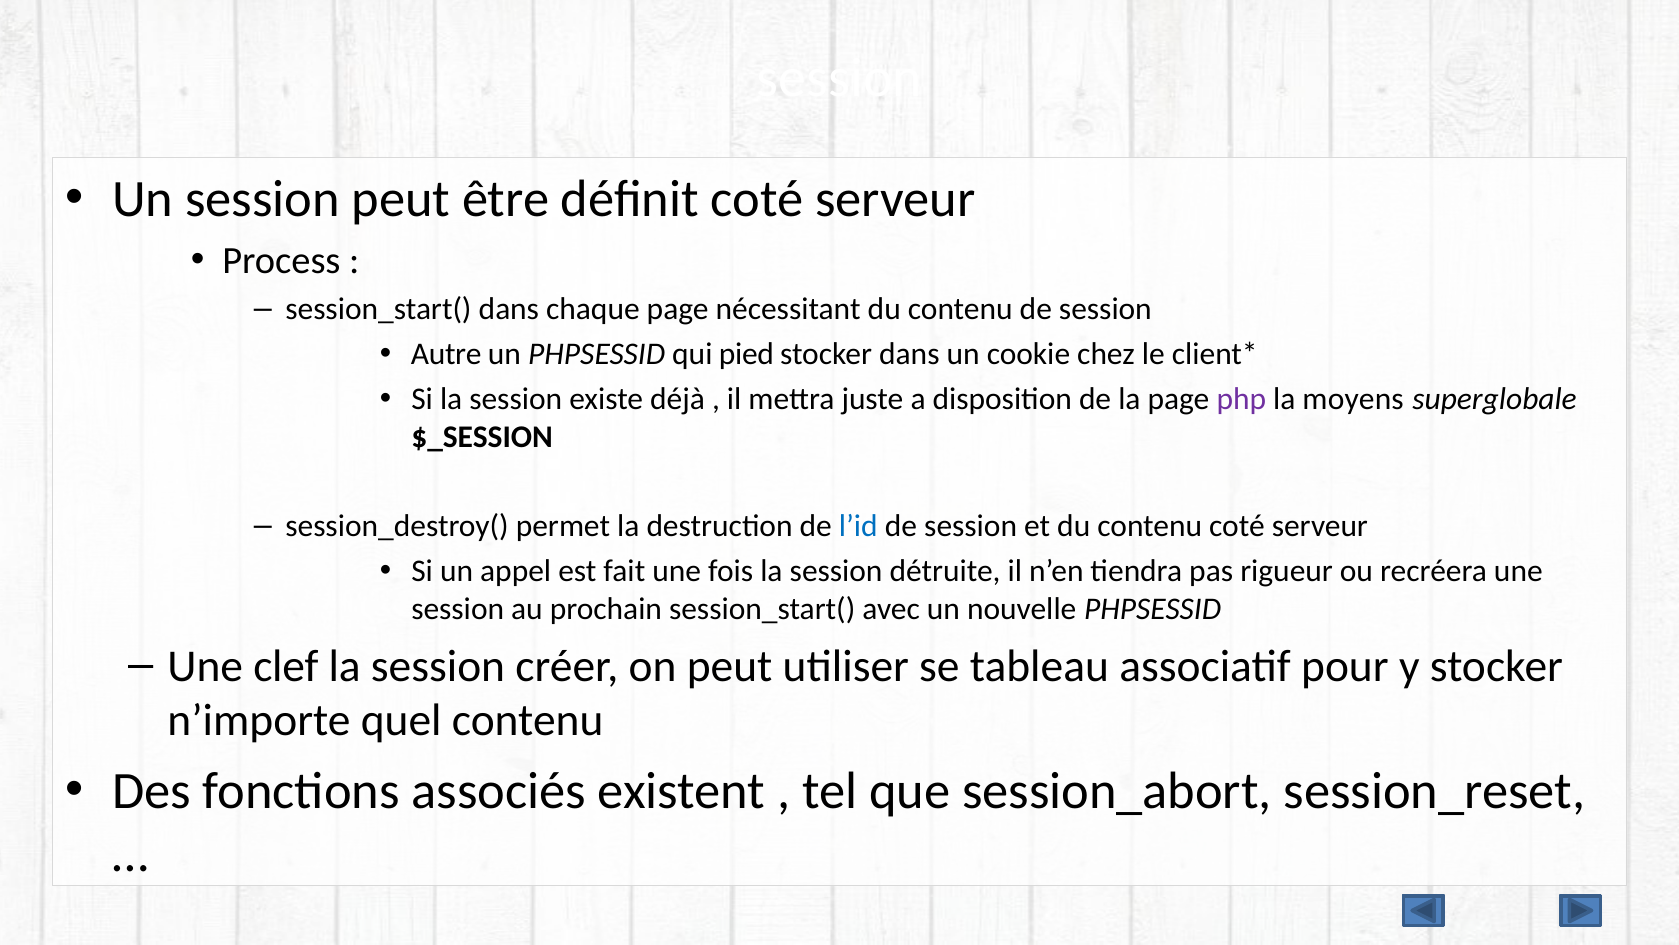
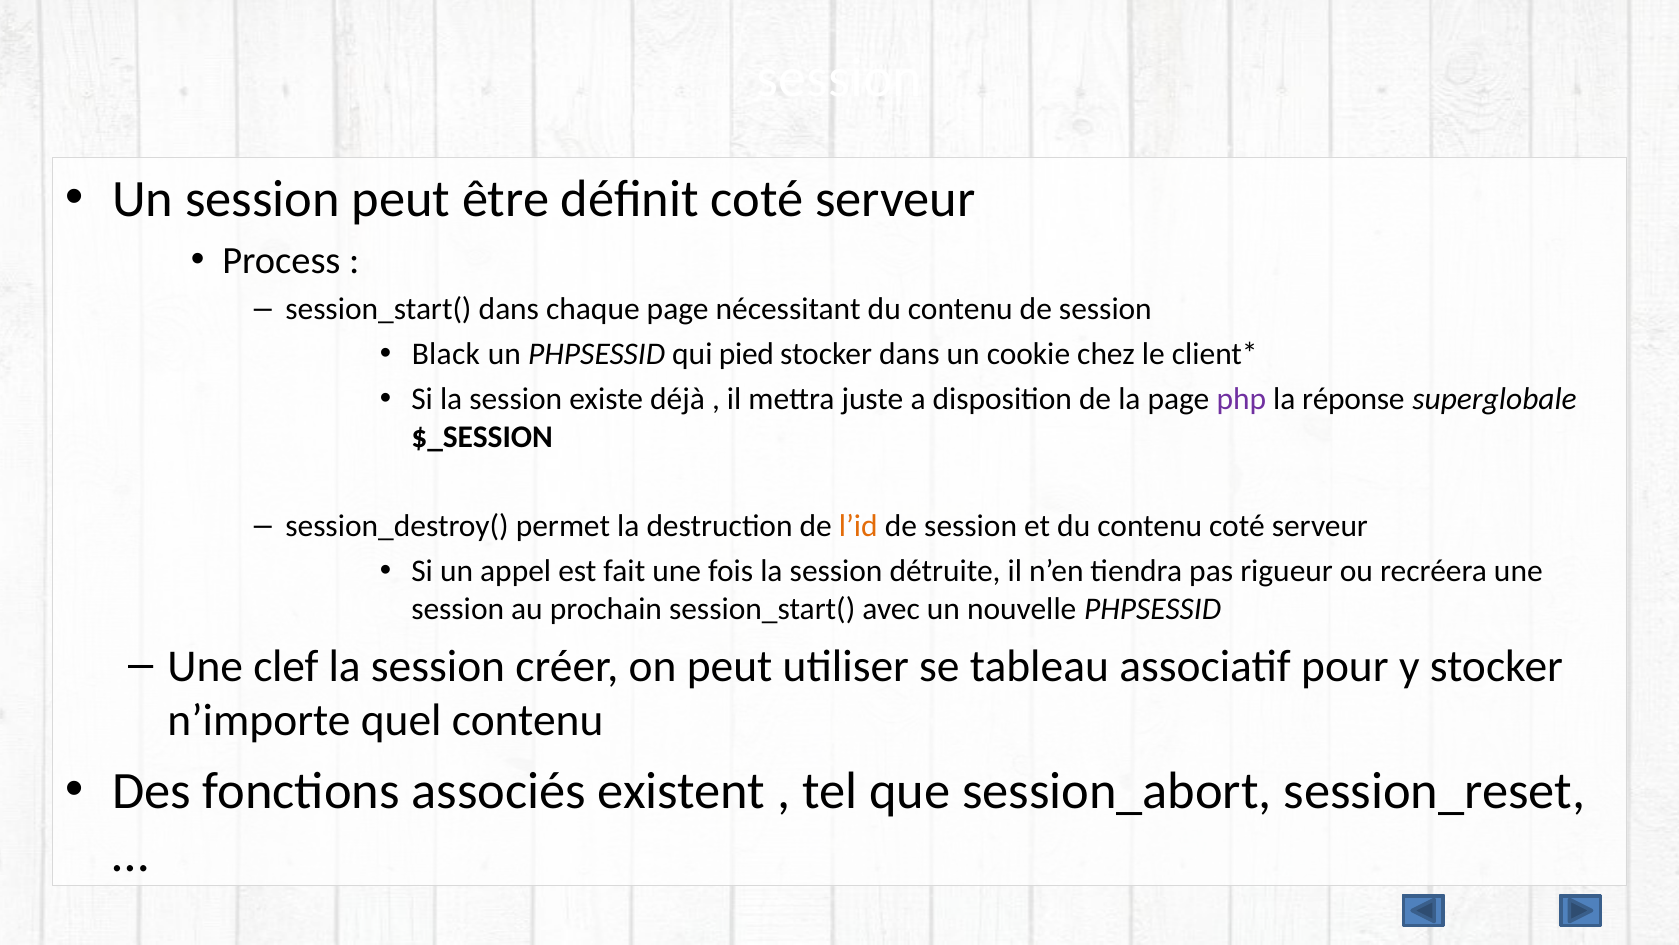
Autre: Autre -> Black (446, 354)
moyens: moyens -> réponse (1353, 399)
l’id colour: blue -> orange (858, 526)
